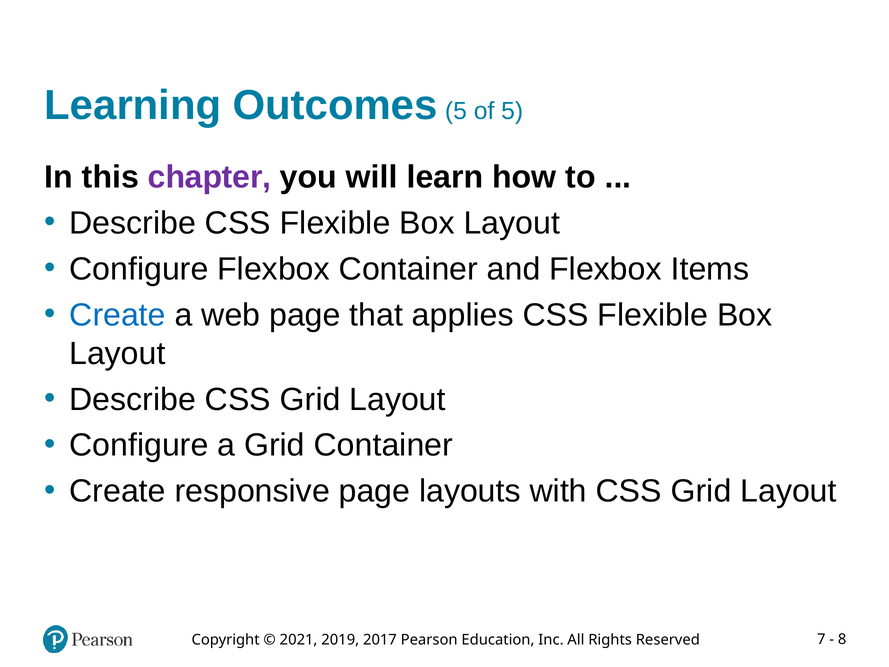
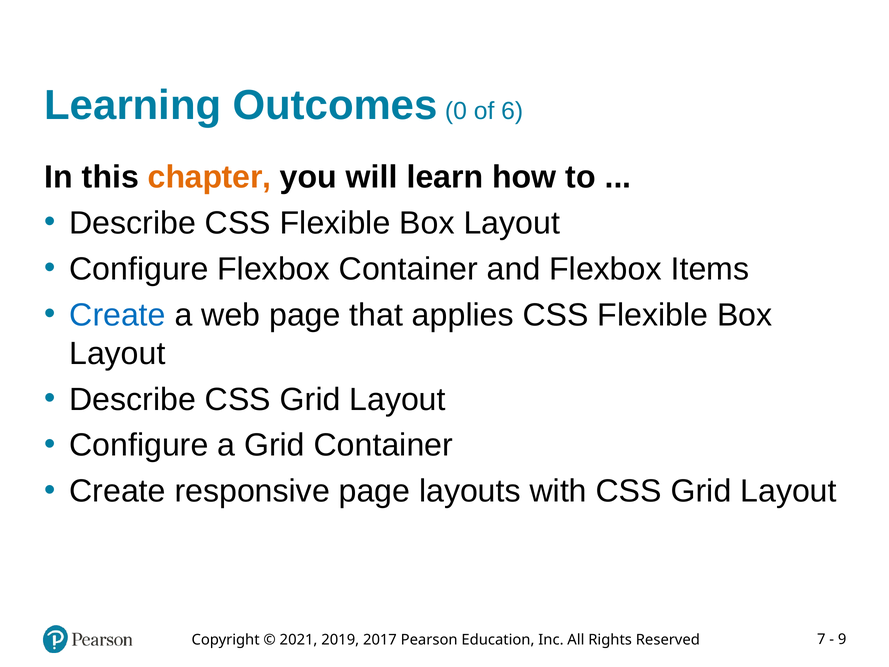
Outcomes 5: 5 -> 0 (456, 111)
of 5: 5 -> 6 (512, 111)
chapter colour: purple -> orange (210, 177)
8: 8 -> 9 (842, 639)
